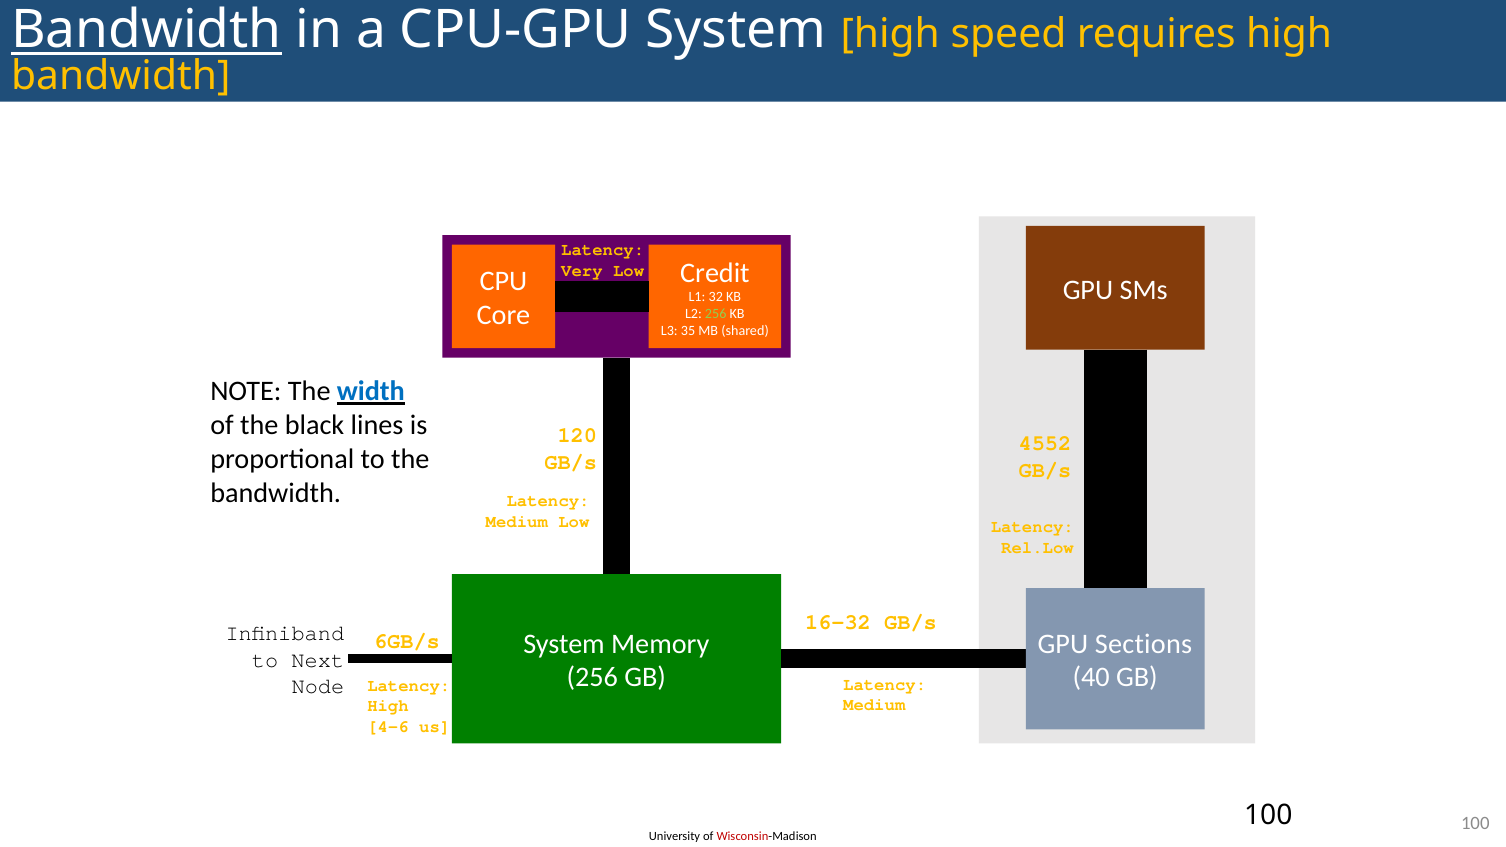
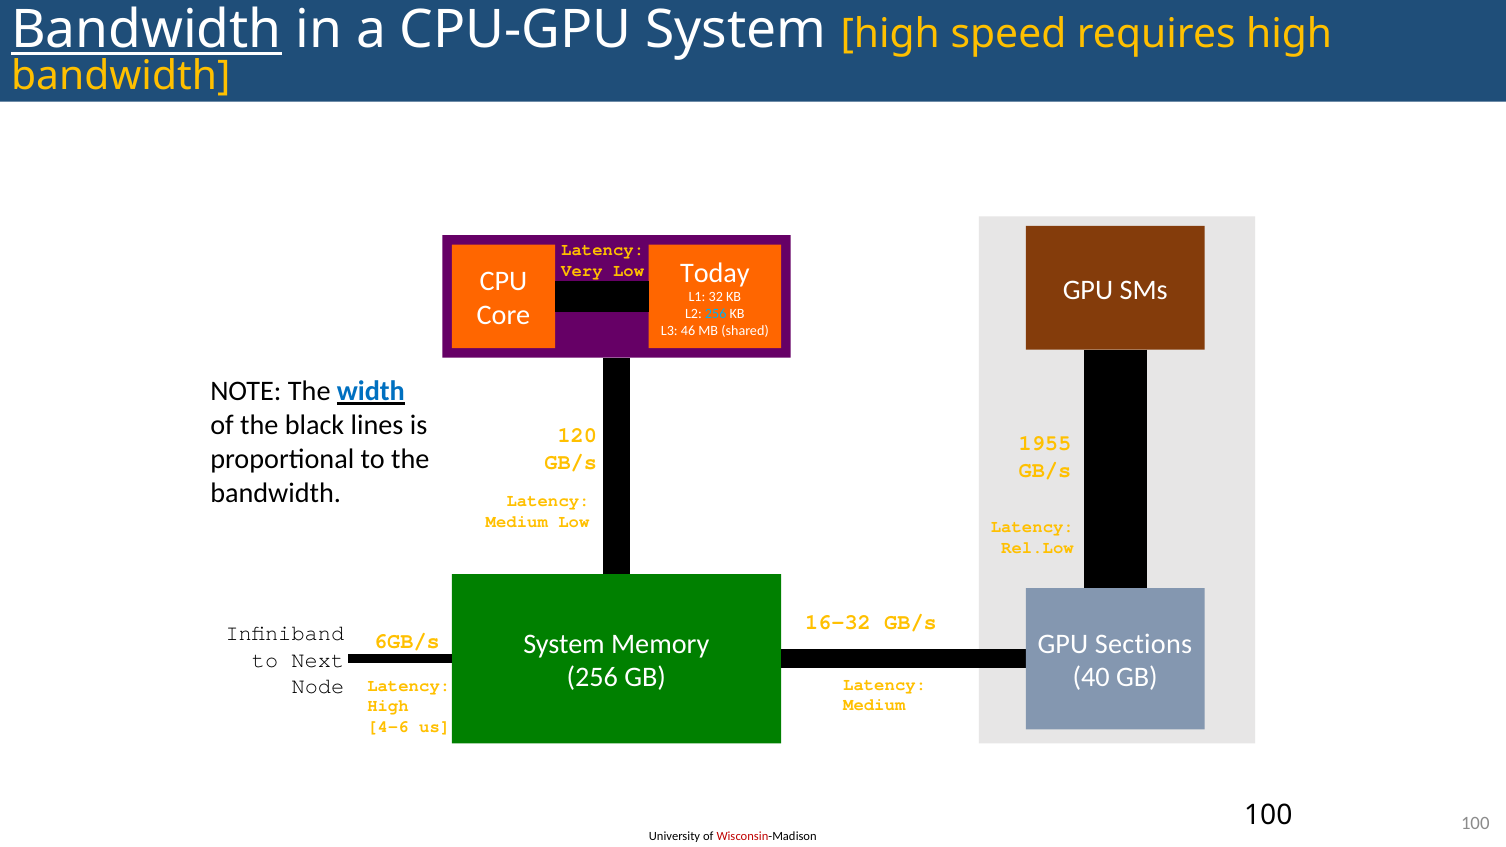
Credit: Credit -> Today (715, 273)
256 colour: light green -> light blue (716, 314)
35: 35 -> 46 (688, 331)
4552: 4552 -> 1955 (1045, 444)
